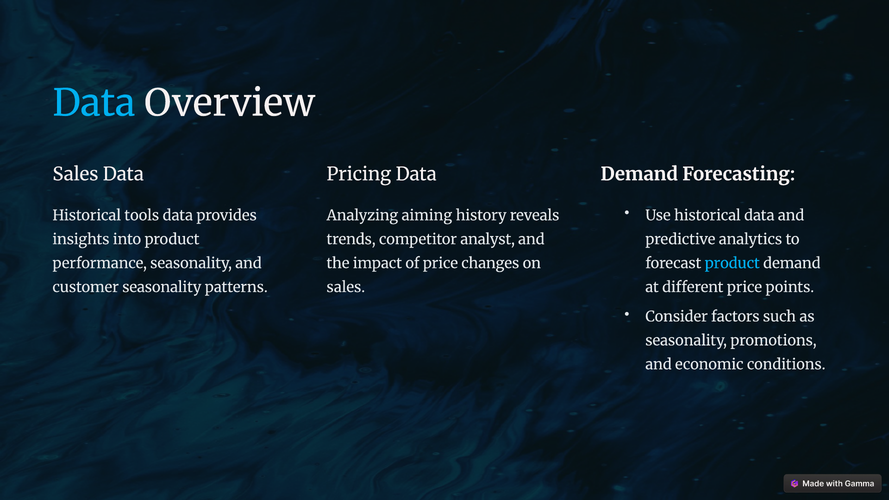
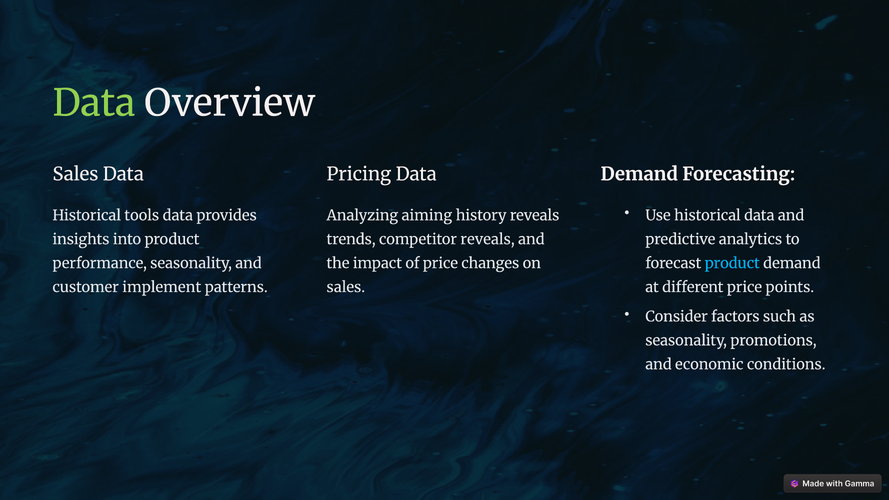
Data colour: light blue -> light green (94, 103)
competitor analyst: analyst -> reveals (487, 239)
customer seasonality: seasonality -> implement (162, 287)
